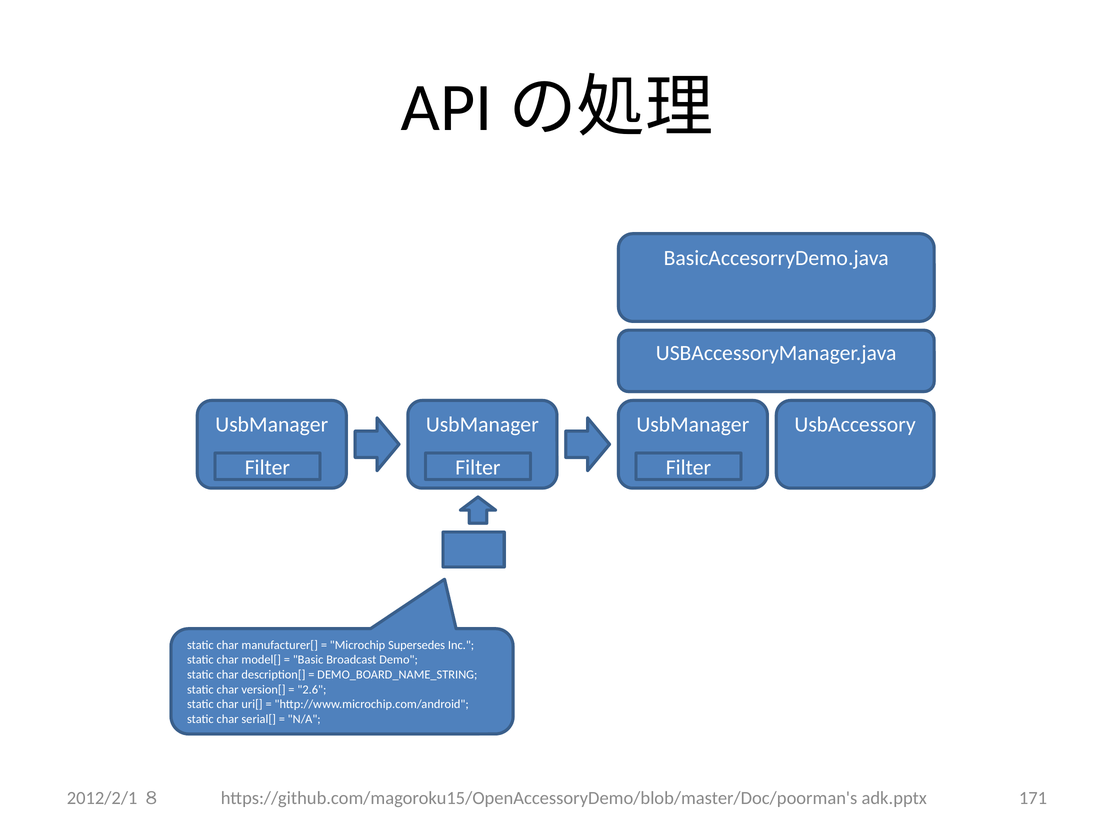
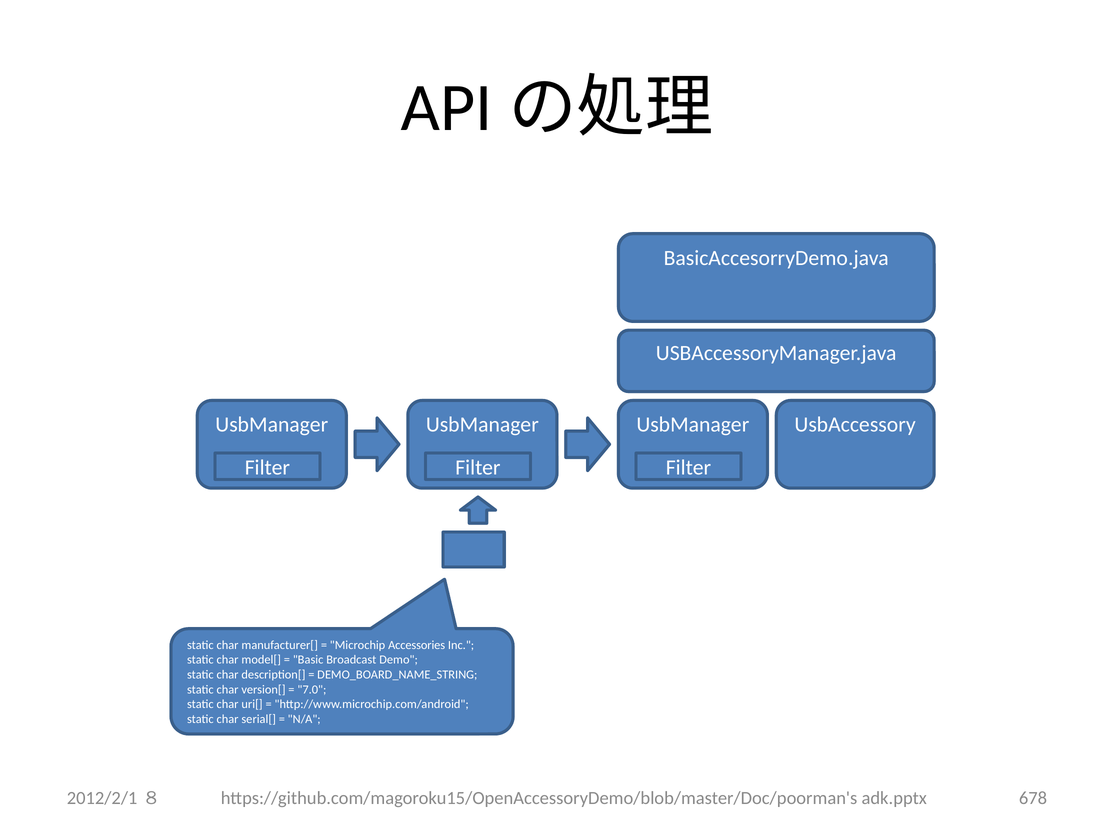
Supersedes: Supersedes -> Accessories (417, 645)
2.6: 2.6 -> 7.0 (312, 689)
171: 171 -> 678 (1033, 798)
